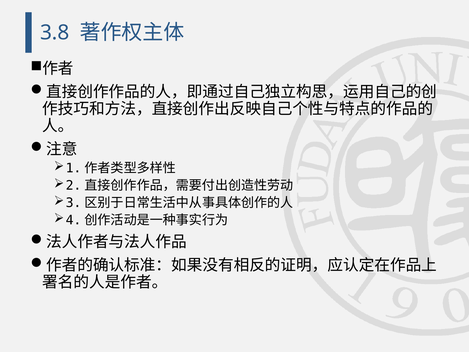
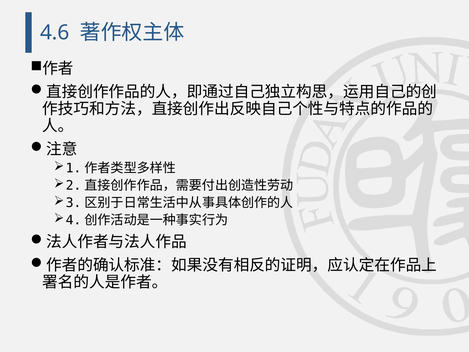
3.8: 3.8 -> 4.6 (55, 32)
